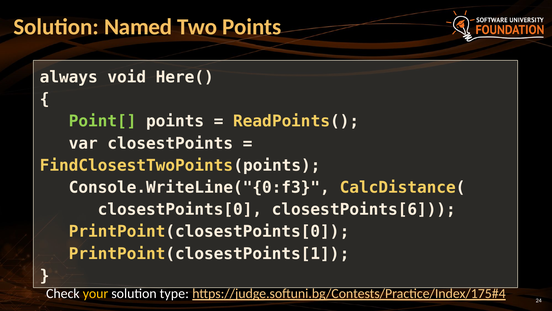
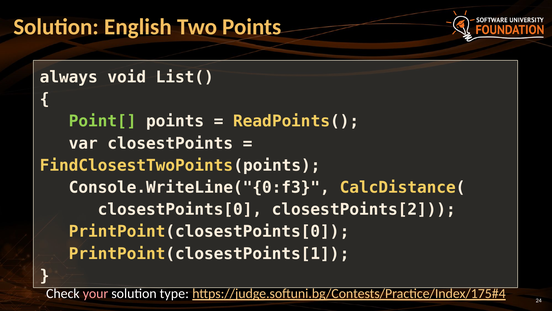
Named: Named -> English (138, 27)
Here(: Here( -> List( (185, 77)
closestPoints[6: closestPoints[6 -> closestPoints[2 (364, 209)
your colour: yellow -> pink (96, 293)
